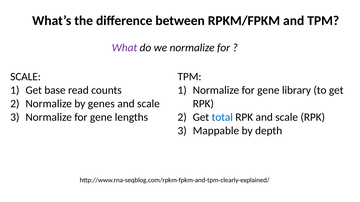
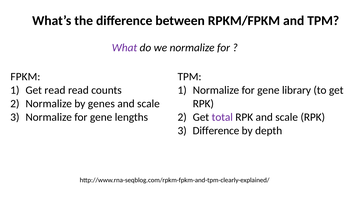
SCALE: SCALE -> FPKM (25, 77)
Get base: base -> read (55, 90)
total colour: blue -> purple (222, 117)
Mappable: Mappable -> Difference (216, 131)
